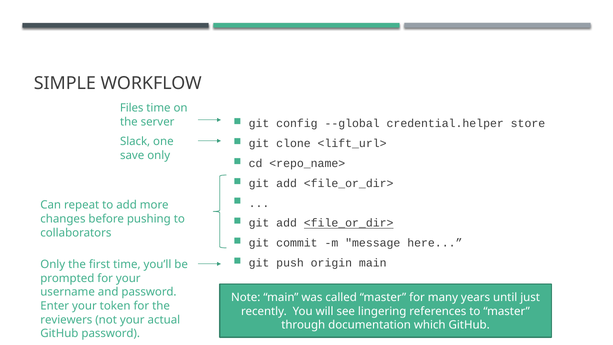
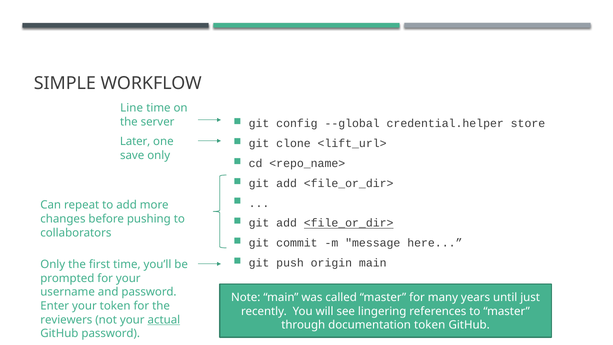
Files: Files -> Line (132, 108)
Slack: Slack -> Later (135, 141)
actual underline: none -> present (164, 320)
documentation which: which -> token (430, 325)
